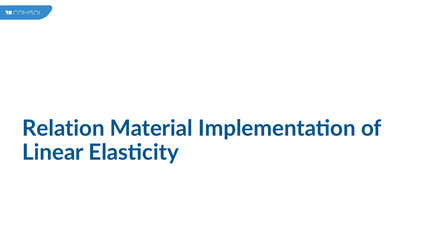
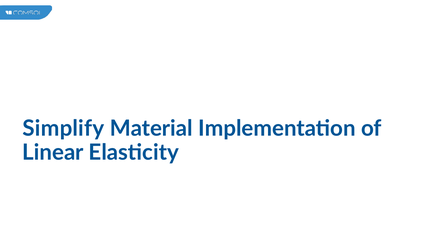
Relation: Relation -> Simplify (63, 128)
